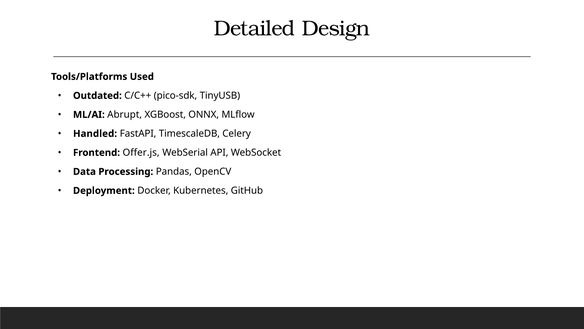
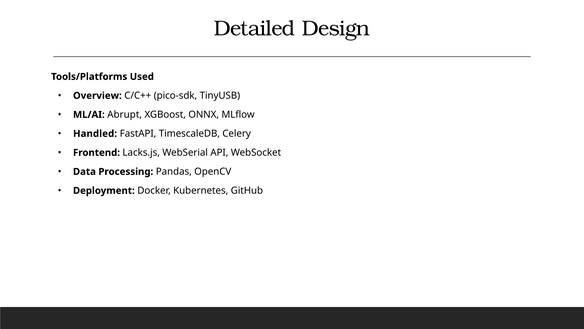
Outdated: Outdated -> Overview (97, 96)
Offer.js: Offer.js -> Lacks.js (141, 152)
